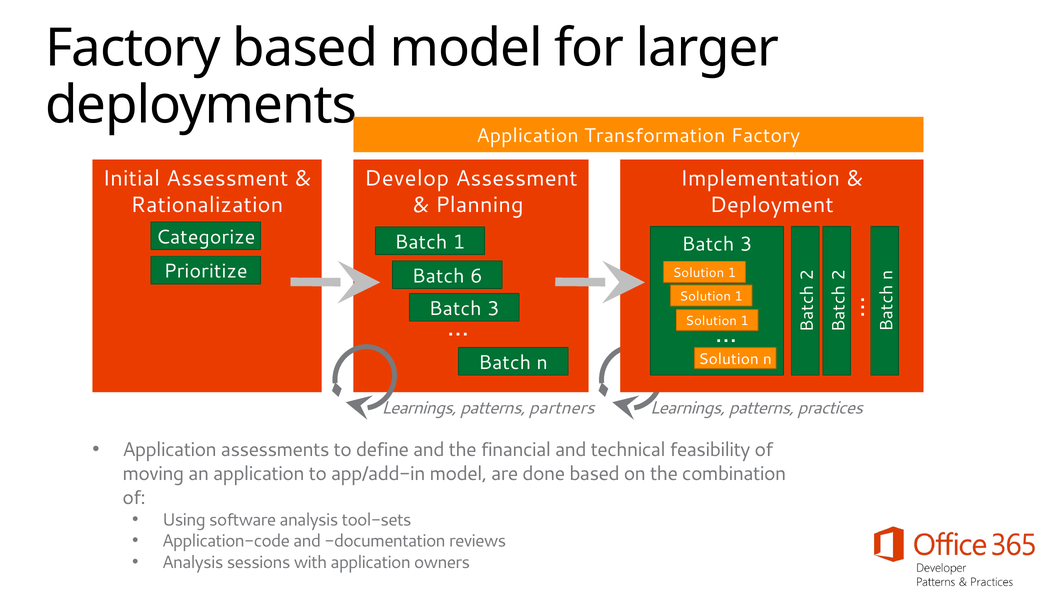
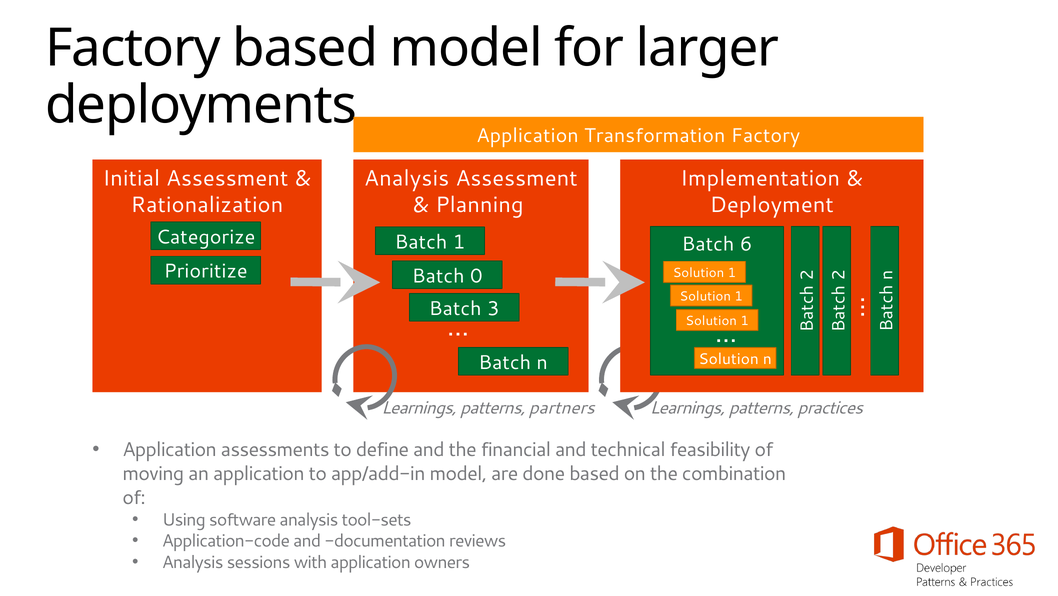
Develop: Develop -> Analysis (407, 178)
3: 3 -> 6 (746, 244)
6: 6 -> 0 (476, 276)
